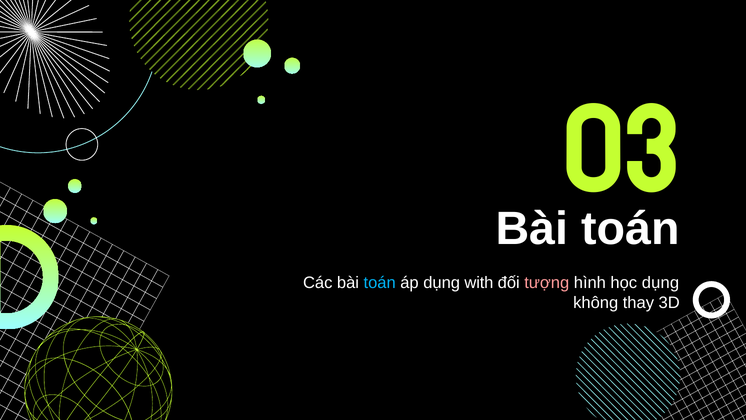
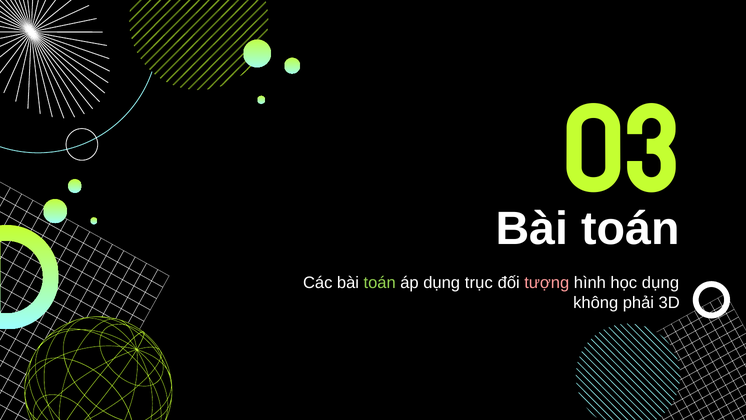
toán colour: light blue -> light green (380, 283)
with: with -> trục (479, 283)
thay: thay -> phải (638, 303)
